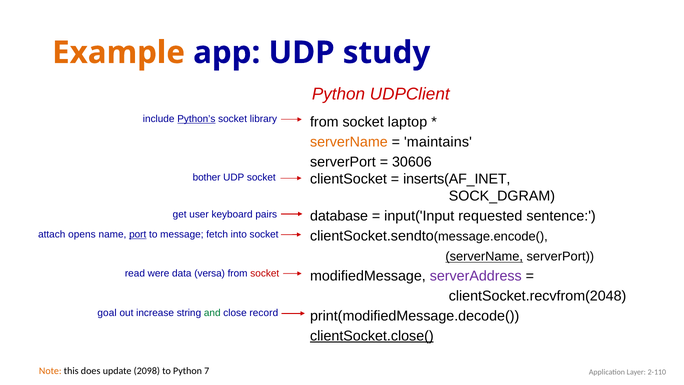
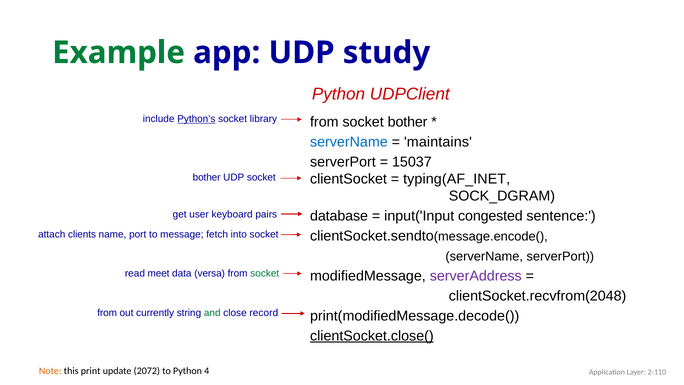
Example colour: orange -> green (119, 53)
socket laptop: laptop -> bother (408, 122)
serverName colour: orange -> blue (349, 142)
30606: 30606 -> 15037 (412, 162)
inserts(AF_INET: inserts(AF_INET -> typing(AF_INET (457, 179)
requested: requested -> congested (490, 216)
opens: opens -> clients (82, 234)
port underline: present -> none (138, 234)
serverName underline: present -> none (484, 257)
were: were -> meet (159, 273)
socket colour: red -> green (265, 273)
goal: goal -> from (107, 313)
increase: increase -> currently (155, 313)
does: does -> print (91, 371)
2098: 2098 -> 2072 (147, 371)
7: 7 -> 4 (207, 371)
